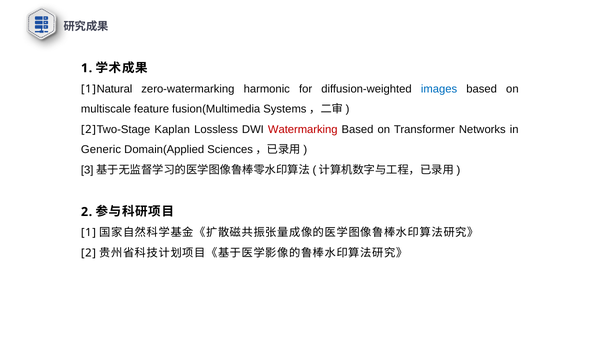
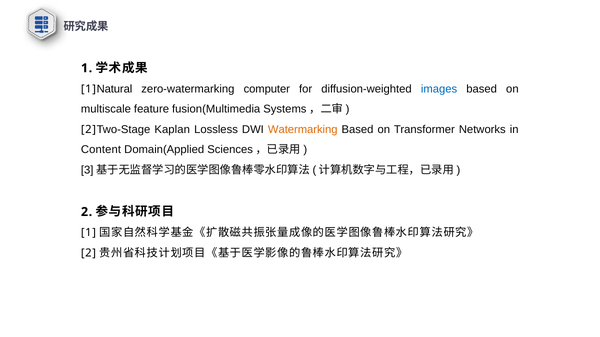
harmonic: harmonic -> computer (267, 89)
Watermarking colour: red -> orange (303, 130)
Generic: Generic -> Content (101, 150)
